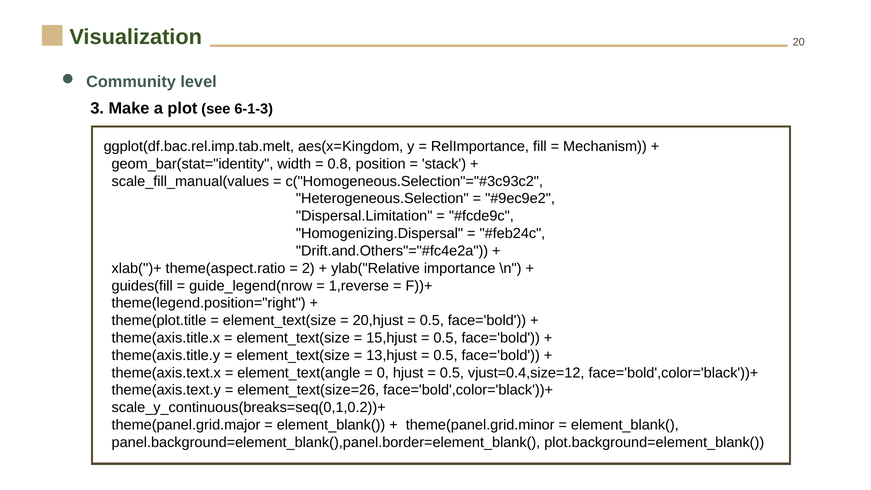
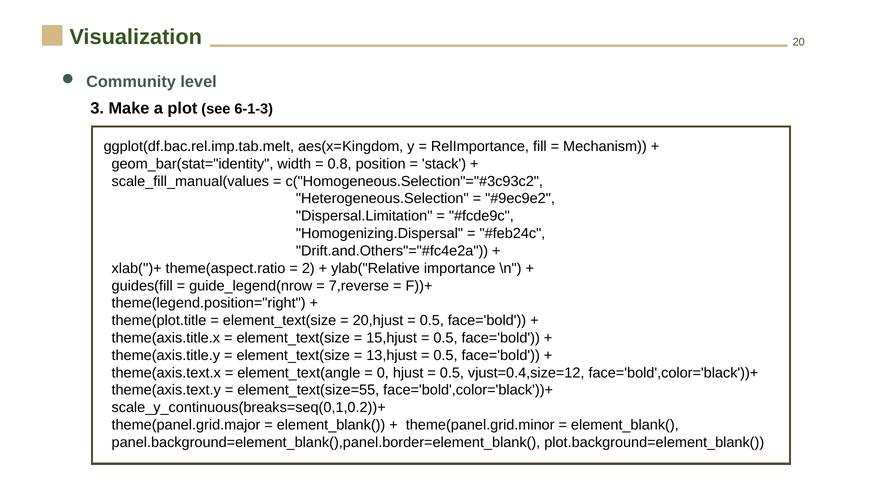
1,reverse: 1,reverse -> 7,reverse (359, 286)
element_text(size=26: element_text(size=26 -> element_text(size=55 (308, 390)
